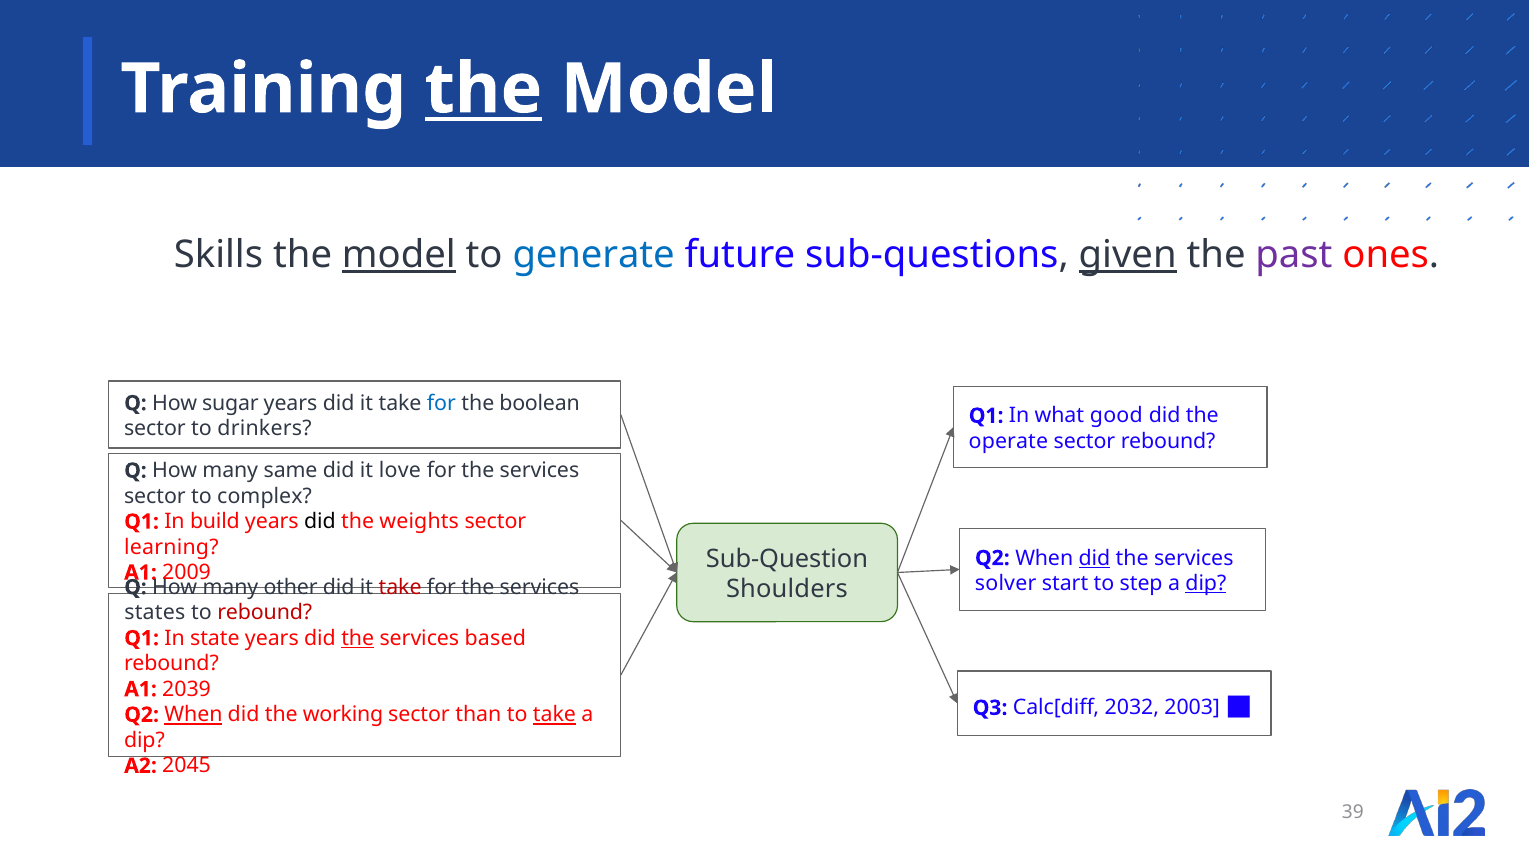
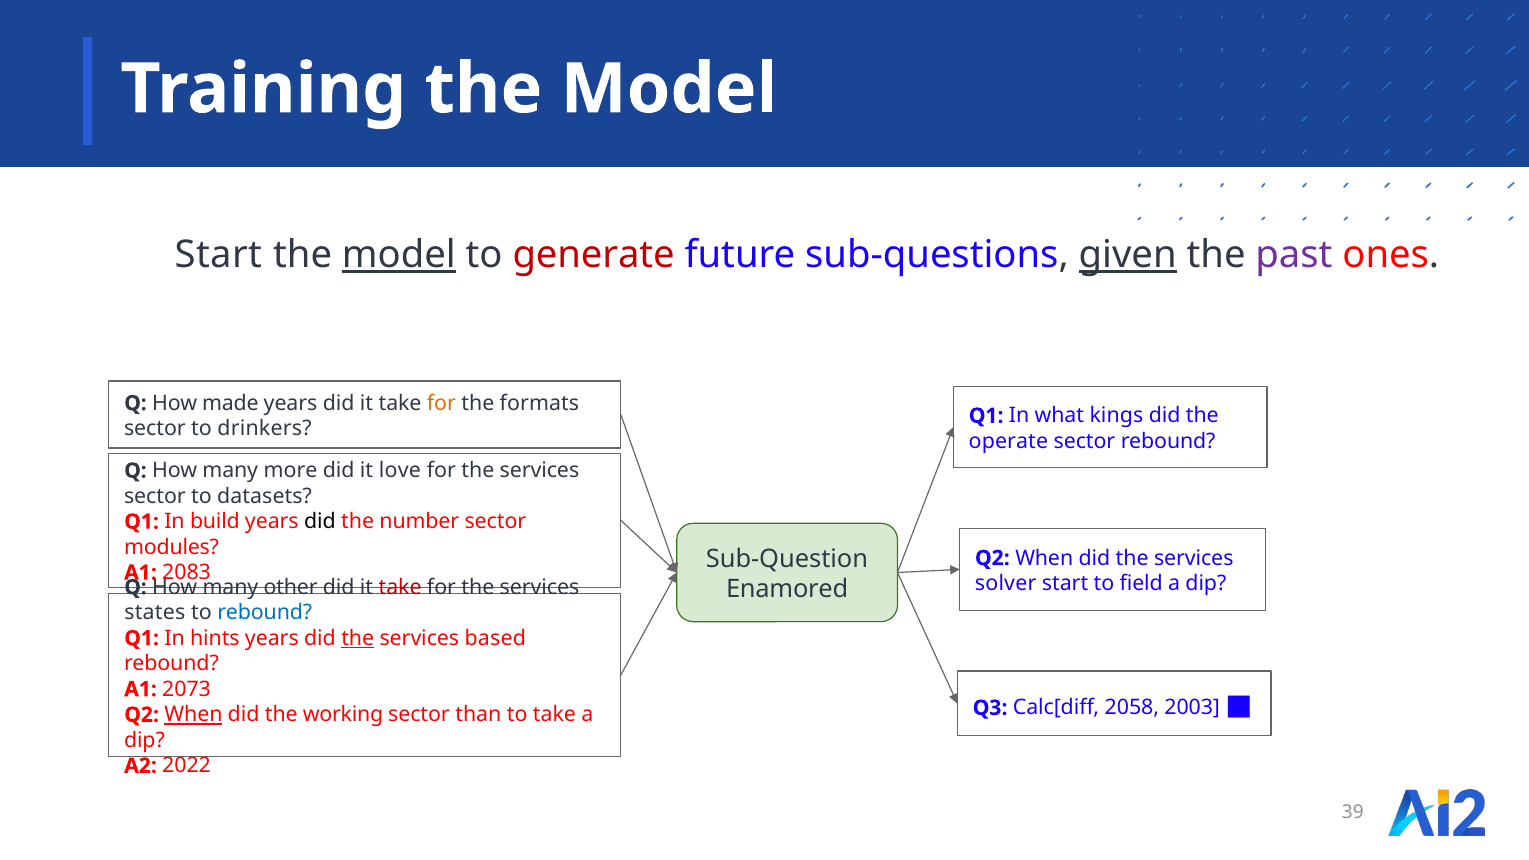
the underline: present -> none (483, 89)
Skills: Skills -> Start (218, 255)
generate colour: blue -> red (594, 255)
sugar: sugar -> made (230, 403)
for colour: blue -> orange (441, 403)
boolean: boolean -> formats (539, 403)
good: good -> kings (1116, 416)
same: same -> more (291, 471)
complex: complex -> datasets (265, 496)
weights: weights -> number (419, 522)
learning: learning -> modules (172, 547)
did underline: present -> none (1094, 558)
2009: 2009 -> 2083 (187, 573)
step: step -> field (1141, 584)
dip underline: present -> none (1206, 584)
Shoulders: Shoulders -> Enamored (787, 590)
rebound colour: red -> blue (265, 613)
state: state -> hints (215, 638)
2039: 2039 -> 2073 (187, 689)
2032: 2032 -> 2058 (1132, 708)
take underline: present -> none (554, 715)
2045: 2045 -> 2022 (187, 766)
